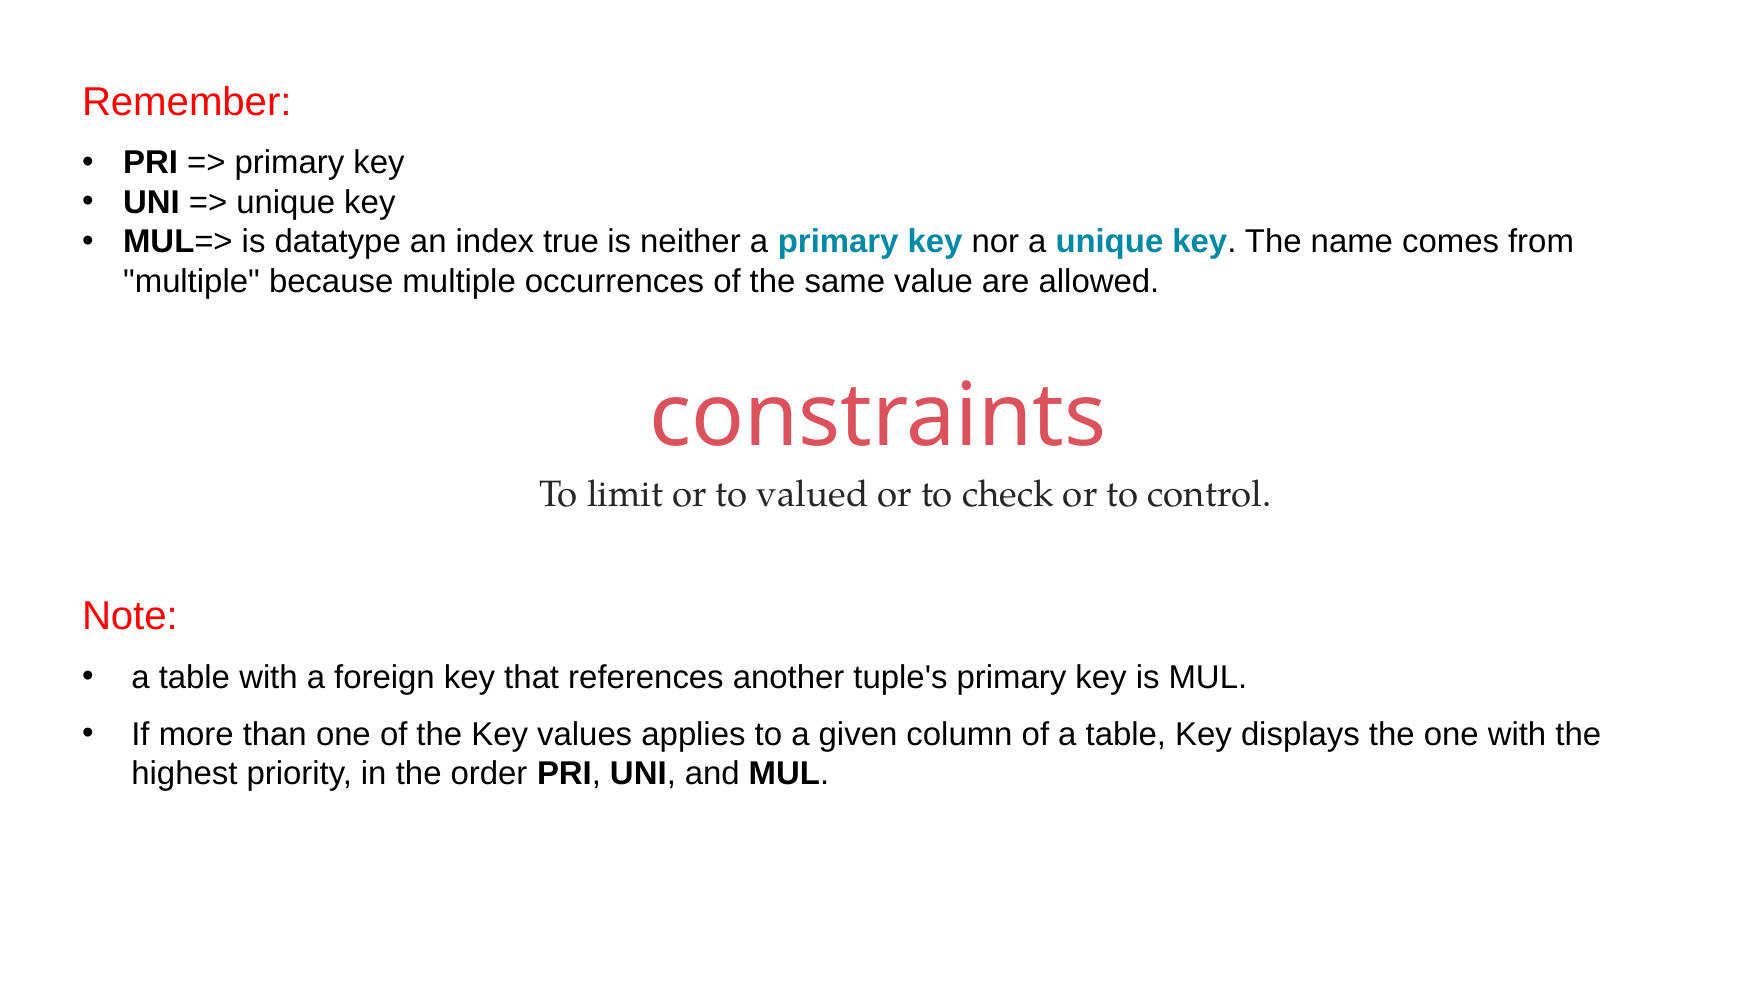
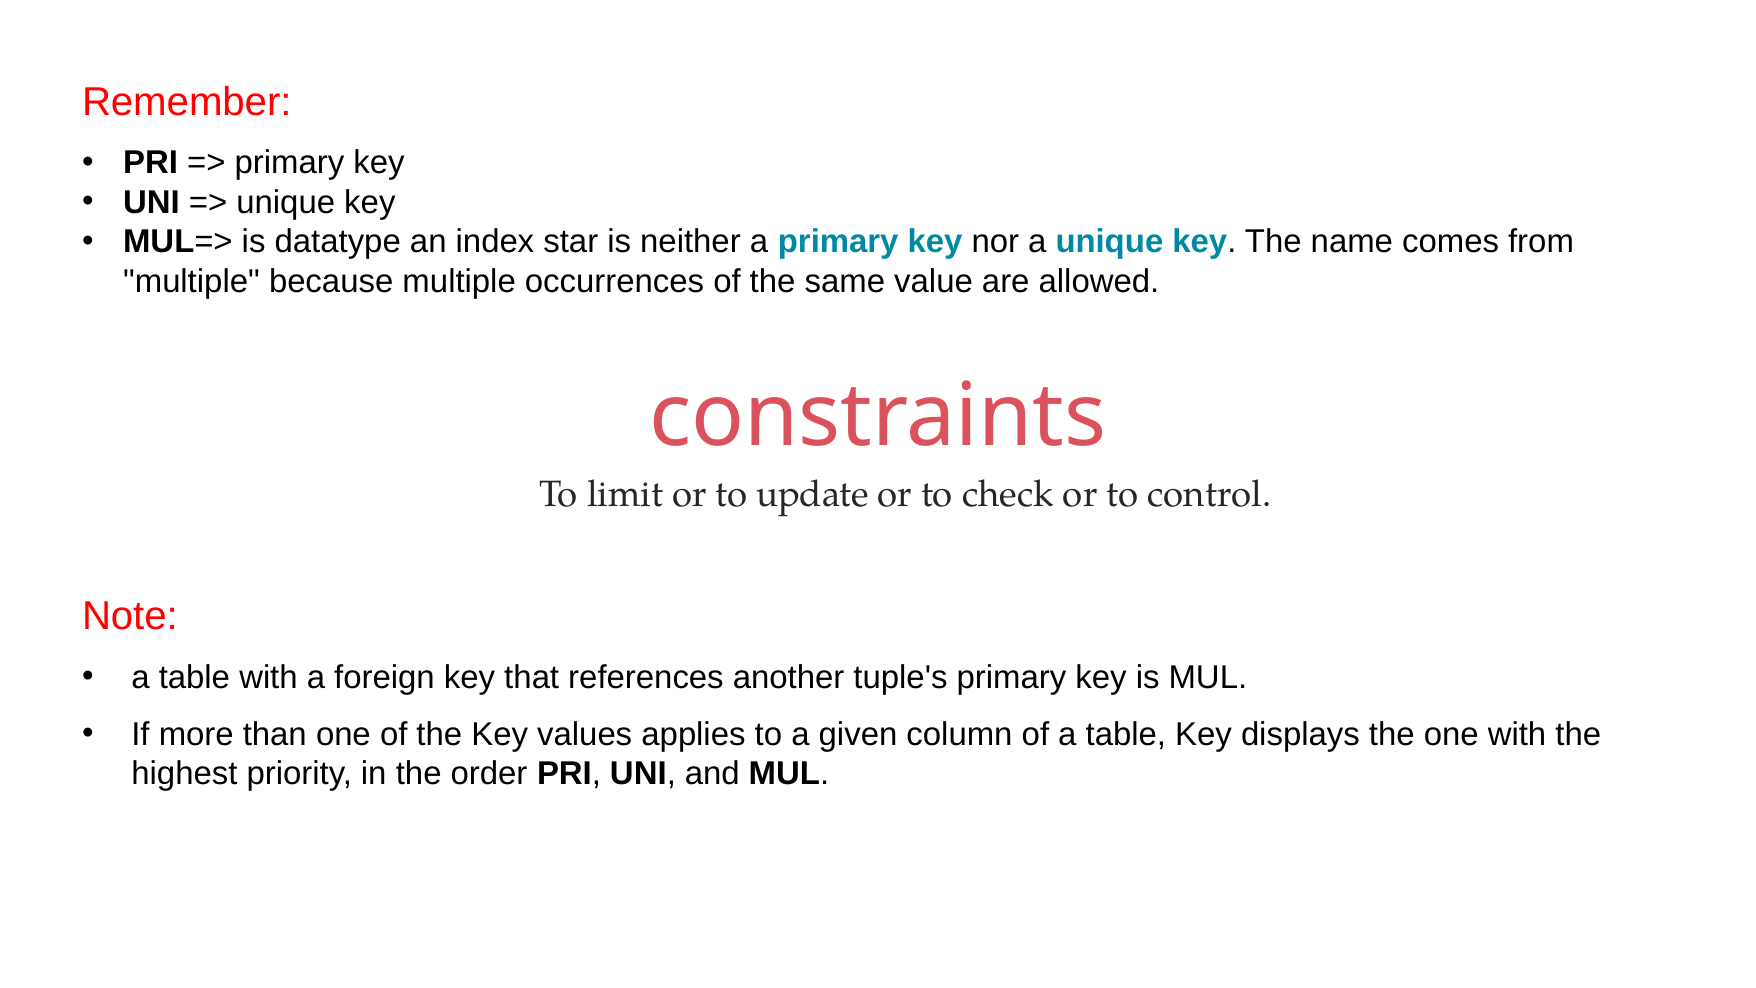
true: true -> star (571, 242)
valued: valued -> update (813, 494)
